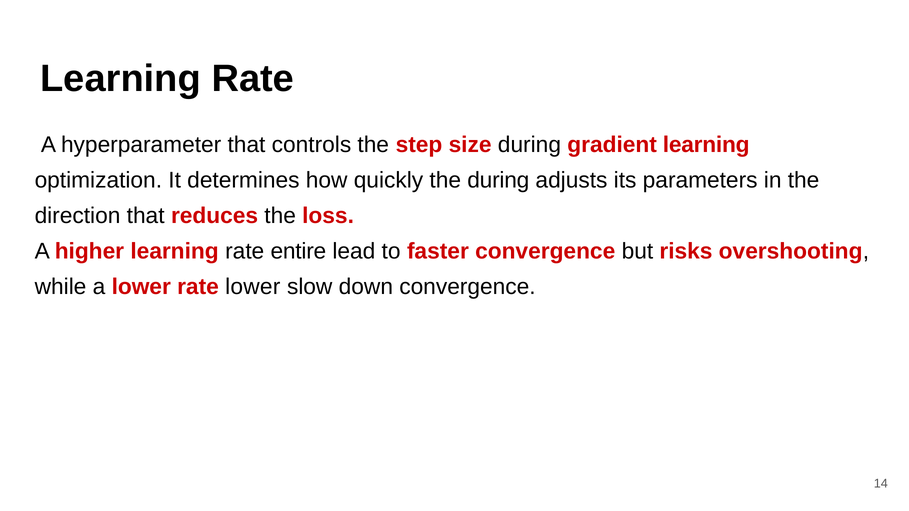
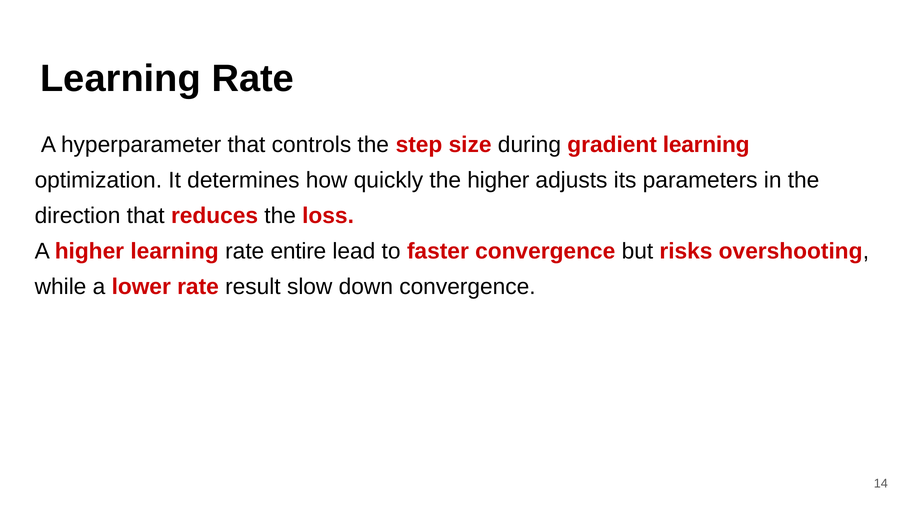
the during: during -> higher (498, 180)
rate lower: lower -> result (253, 287)
